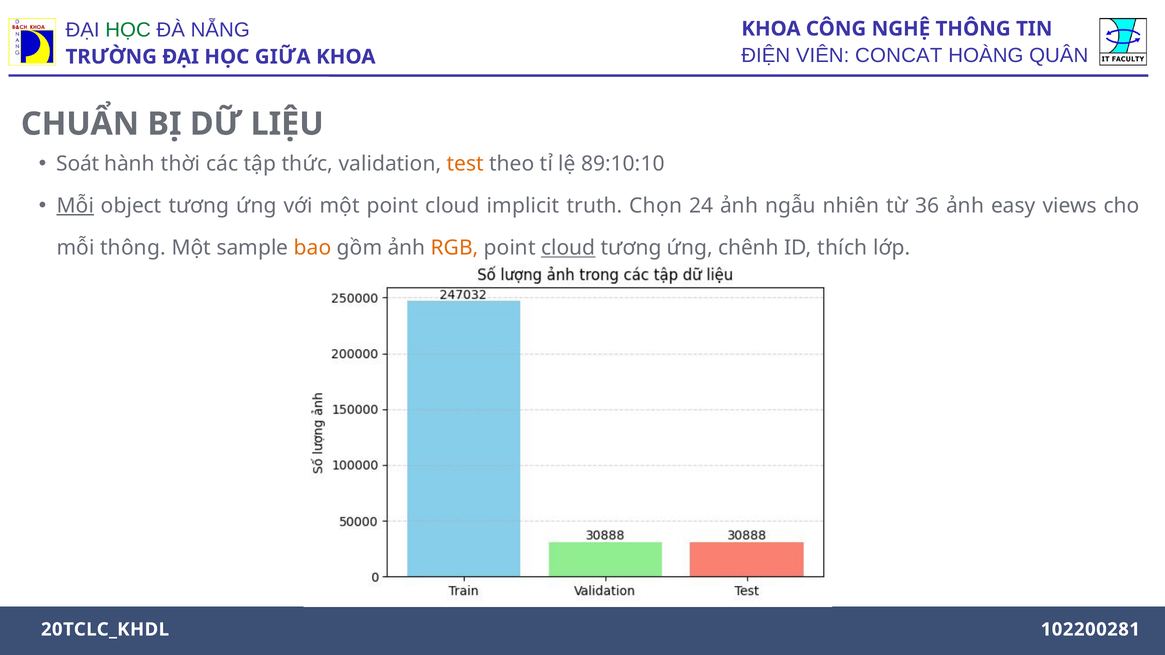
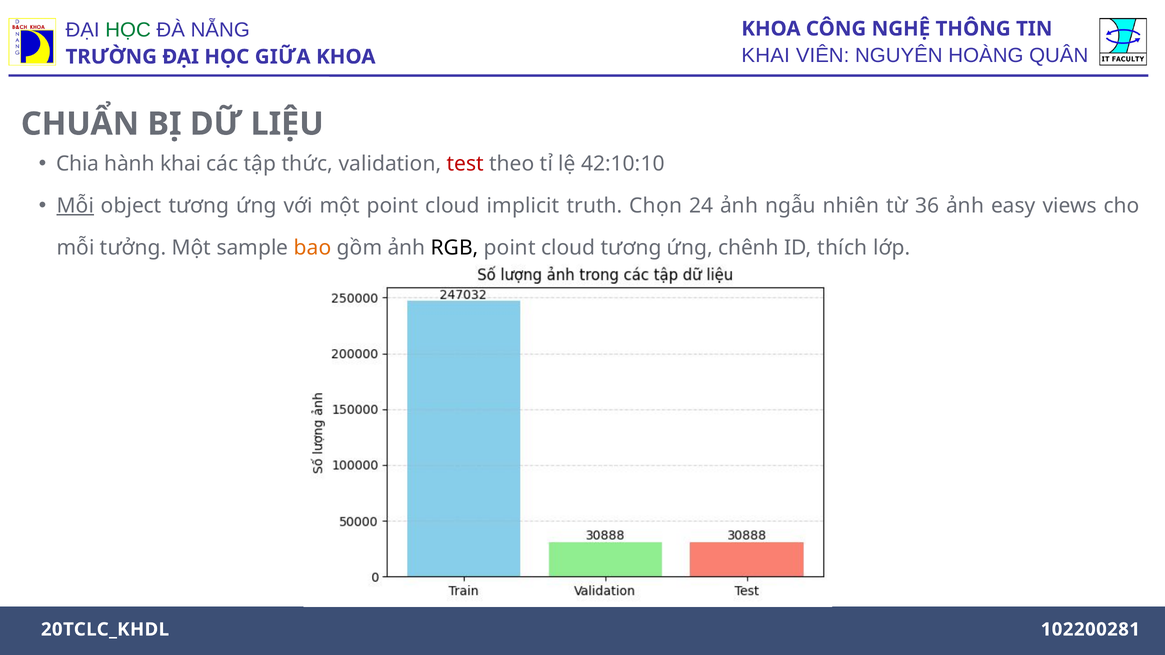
ĐIỆN: ĐIỆN -> KHAI (766, 55)
CONCAT: CONCAT -> NGUYÊN (899, 55)
Soát: Soát -> Chia (78, 164)
hành thời: thời -> khai (181, 164)
test colour: orange -> red (465, 164)
89:10:10: 89:10:10 -> 42:10:10 (623, 164)
mỗi thông: thông -> tưởng (133, 248)
RGB colour: orange -> black (455, 248)
cloud underline: present -> none (568, 248)
